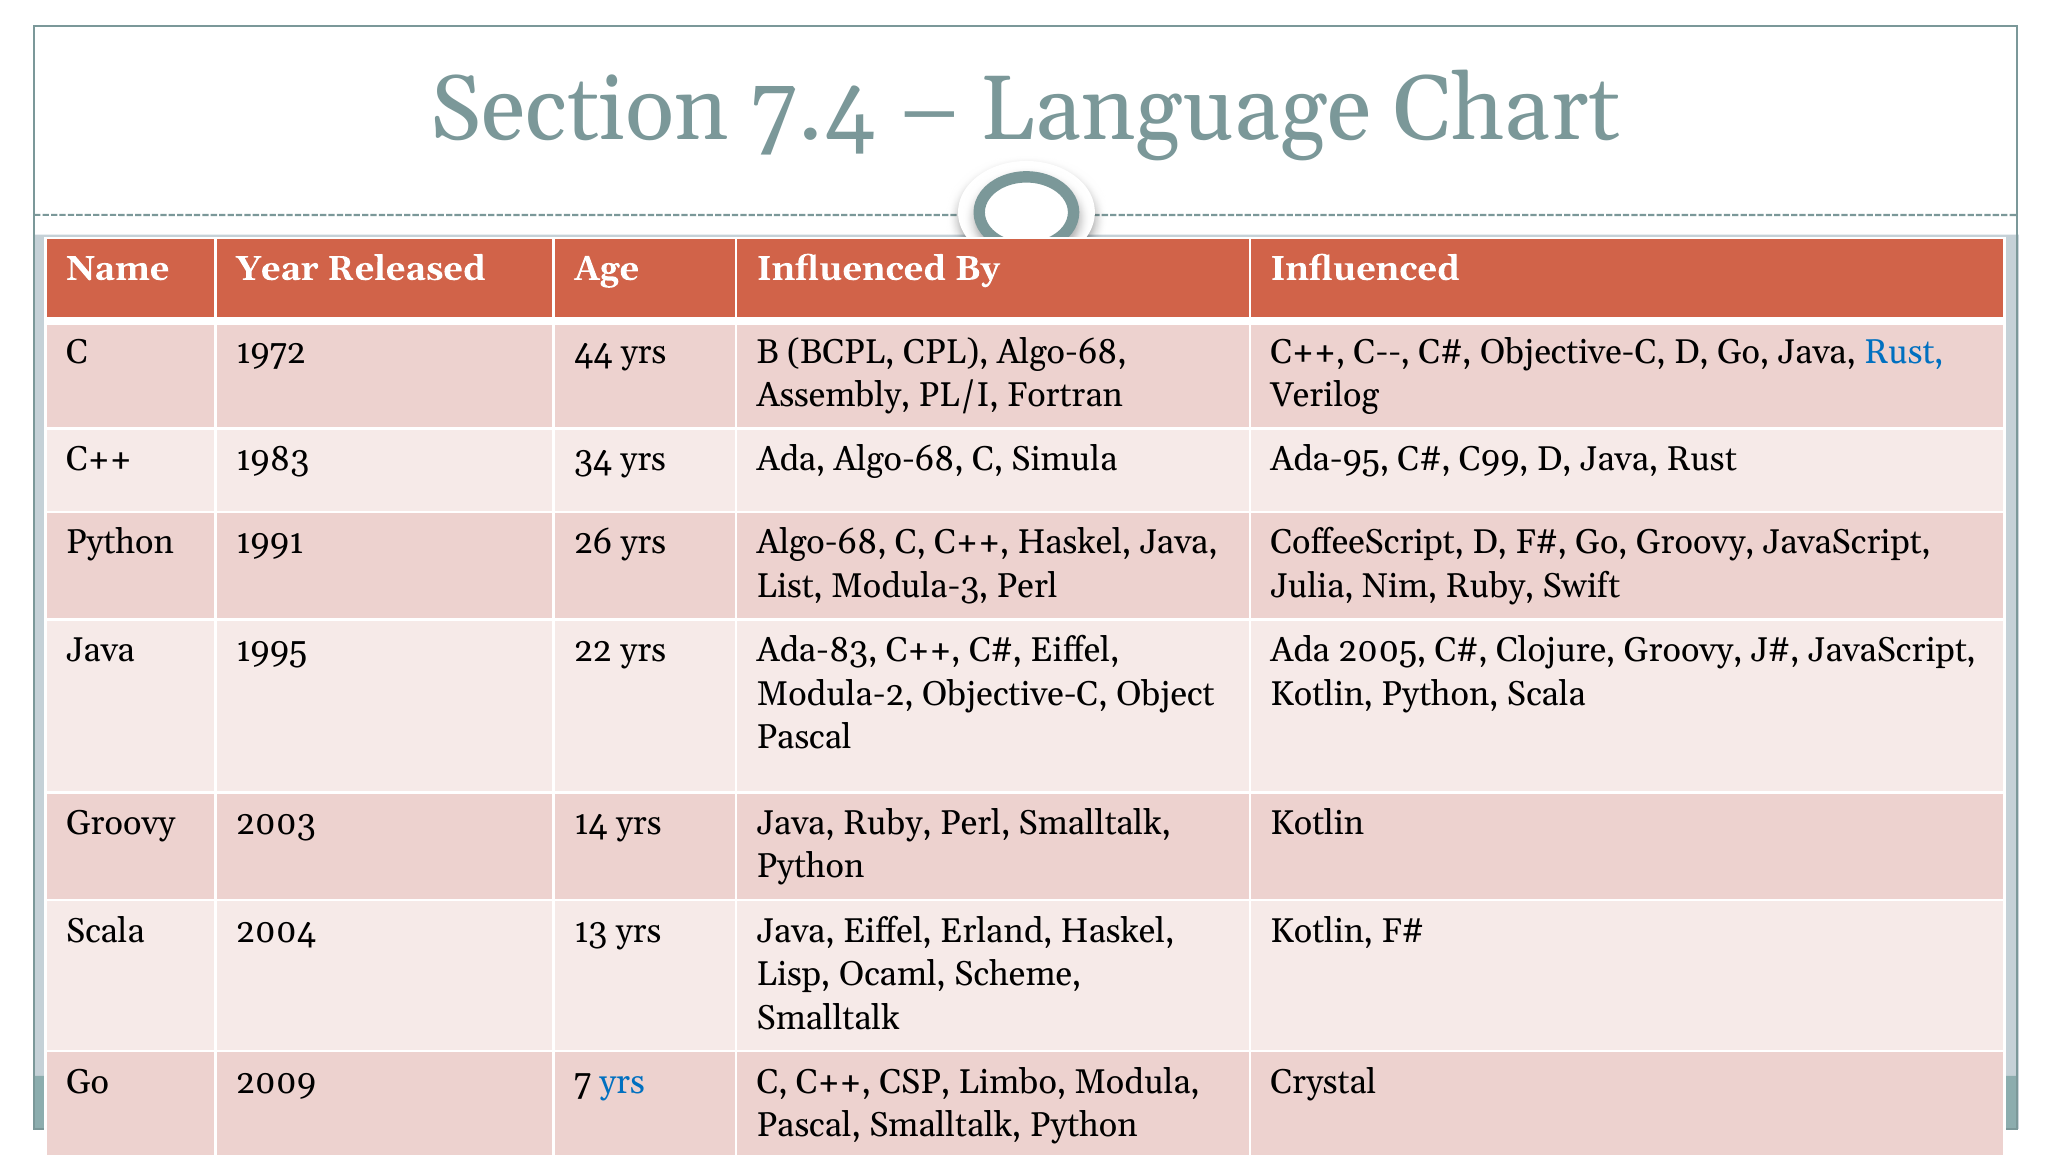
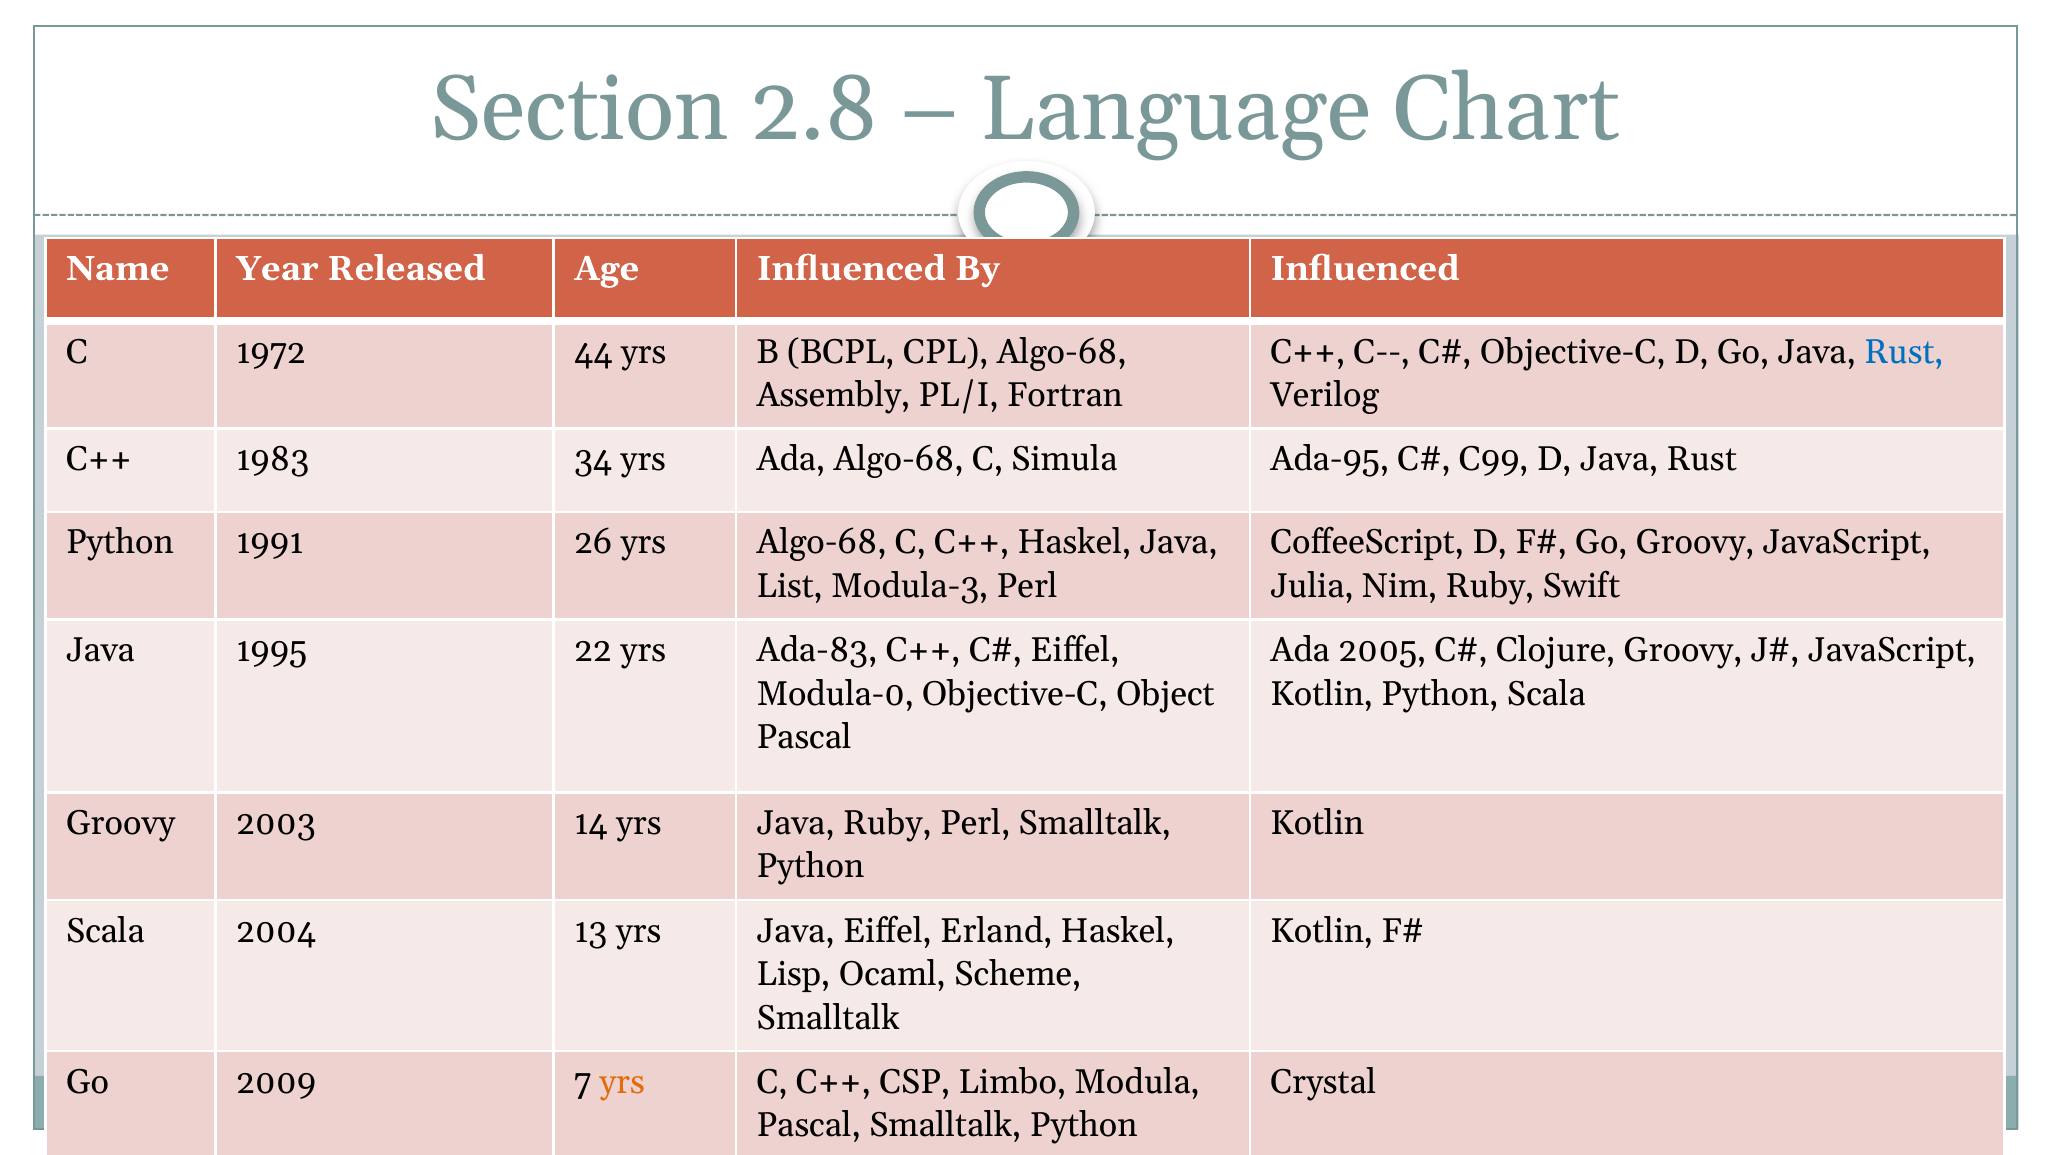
7.4: 7.4 -> 2.8 (815, 110)
Modula-2: Modula-2 -> Modula-0 (835, 694)
yrs colour: blue -> orange (622, 1082)
